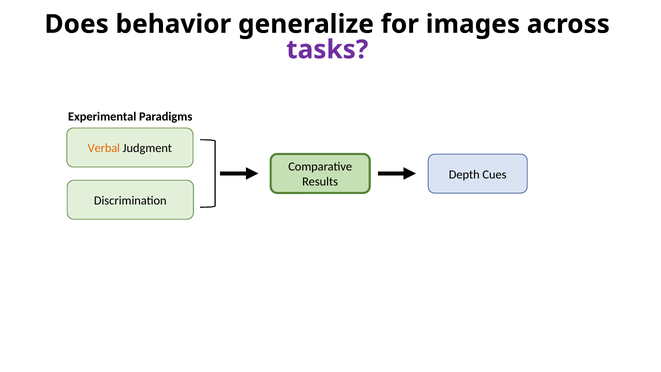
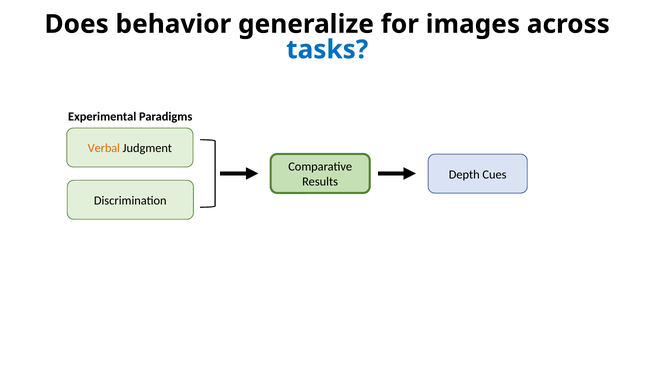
tasks colour: purple -> blue (327, 50)
